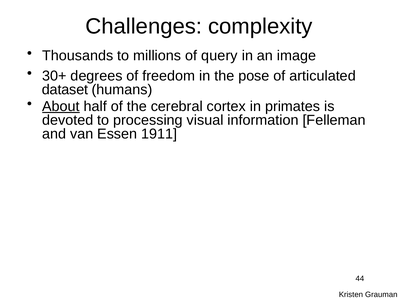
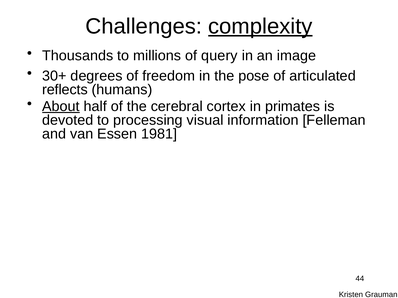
complexity underline: none -> present (260, 26)
dataset: dataset -> reflects (65, 90)
1911: 1911 -> 1981 (159, 134)
